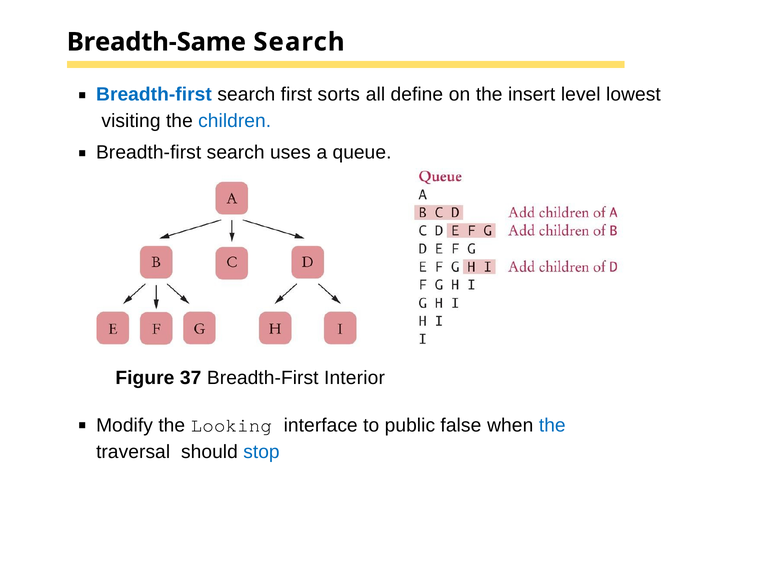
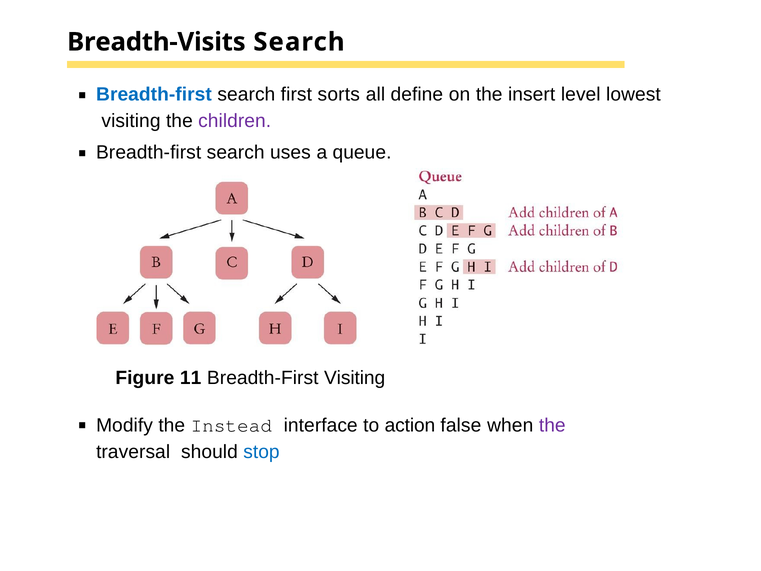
Breadth-Same: Breadth-Same -> Breadth-Visits (156, 42)
children colour: blue -> purple (235, 121)
37: 37 -> 11 (191, 378)
Breadth-First Interior: Interior -> Visiting (355, 378)
Looking: Looking -> Instead (231, 425)
public: public -> action (410, 425)
the colour: blue -> purple (552, 425)
